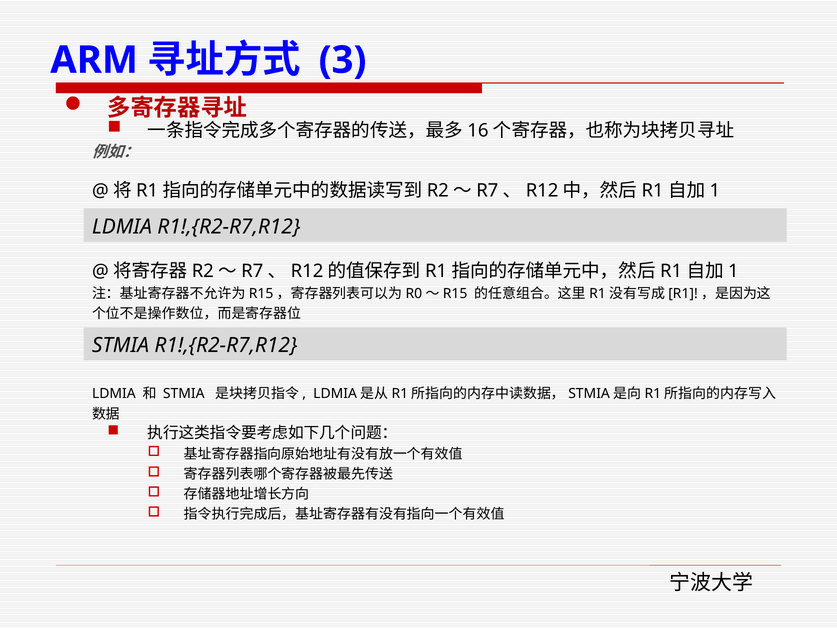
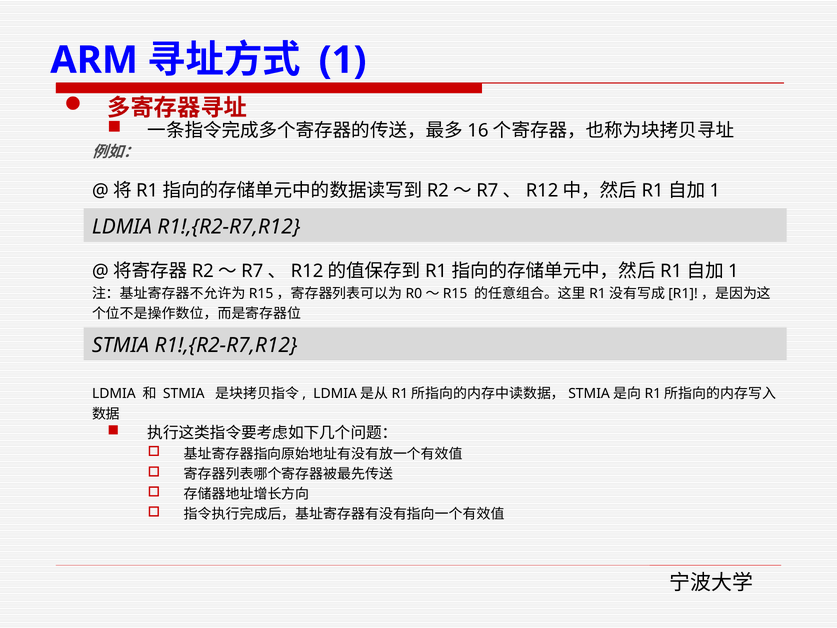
3: 3 -> 1 (343, 60)
